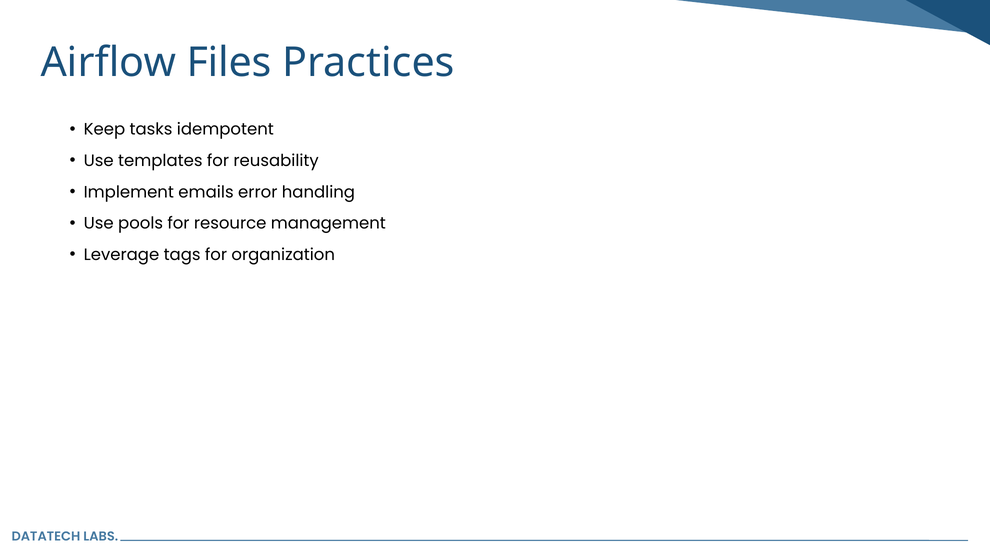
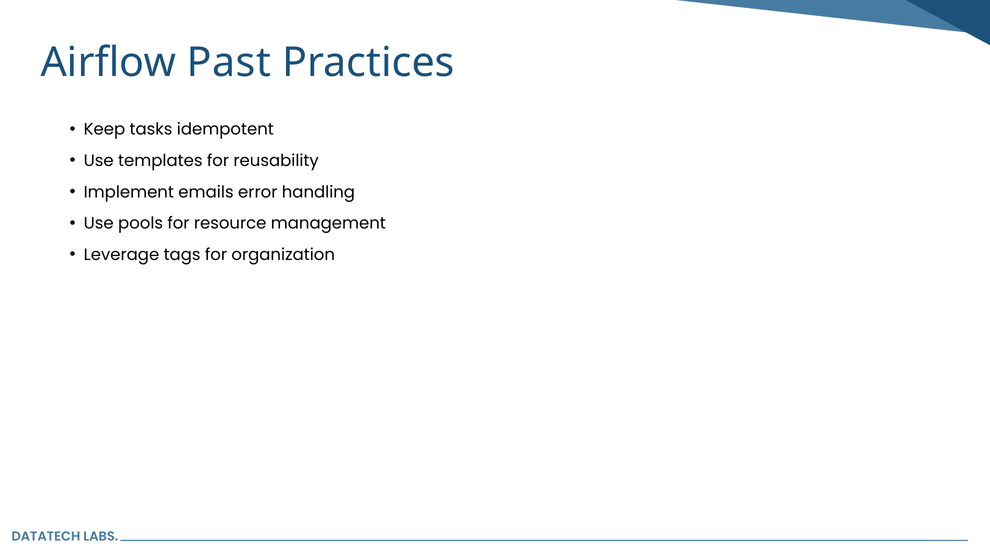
Files: Files -> Past (229, 63)
